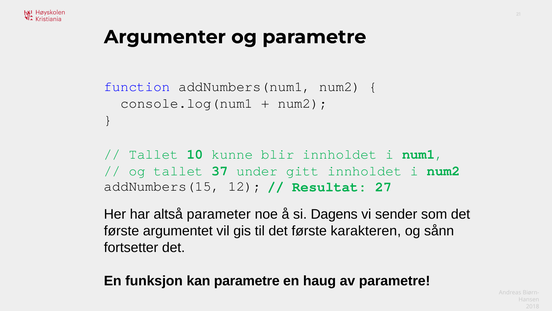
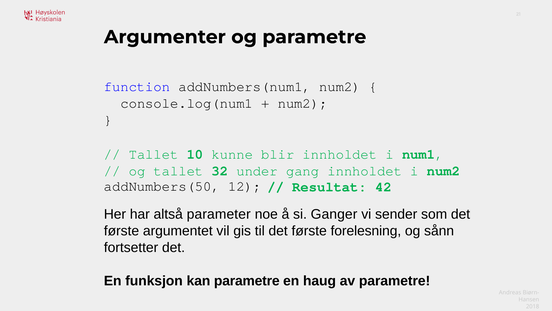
37: 37 -> 32 (220, 171)
gitt: gitt -> gang (303, 171)
addNumbers(15: addNumbers(15 -> addNumbers(50 (162, 186)
27: 27 -> 42 (383, 187)
Dagens: Dagens -> Ganger (334, 214)
karakteren: karakteren -> forelesning (366, 231)
